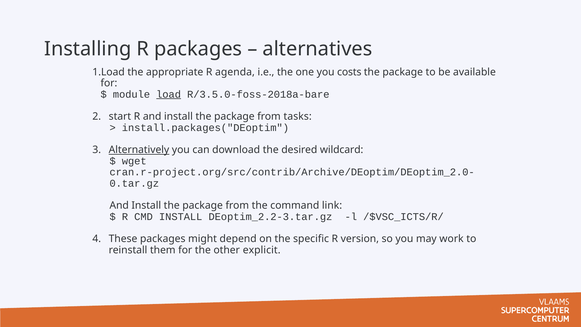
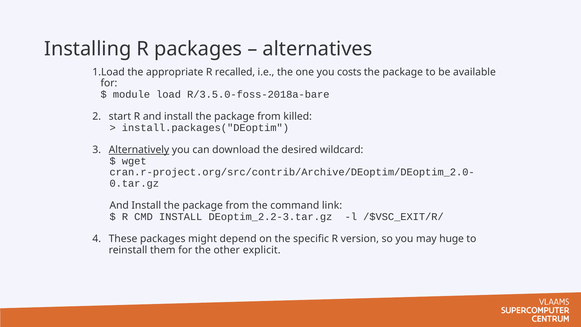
agenda: agenda -> recalled (235, 72)
load underline: present -> none (169, 94)
tasks: tasks -> killed (298, 116)
/$VSC_ICTS/R/: /$VSC_ICTS/R/ -> /$VSC_EXIT/R/ (403, 217)
work: work -> huge (452, 239)
